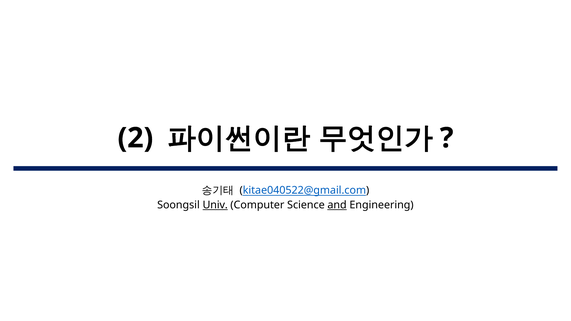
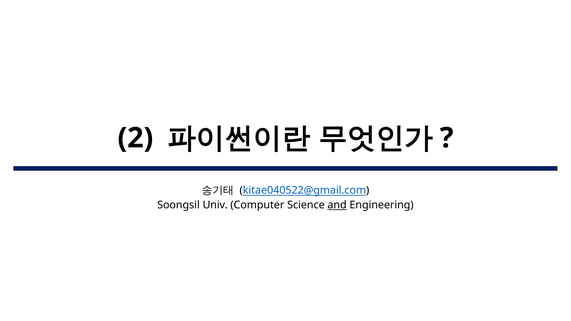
Univ underline: present -> none (215, 205)
